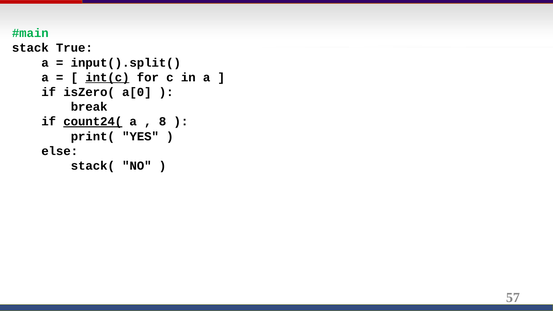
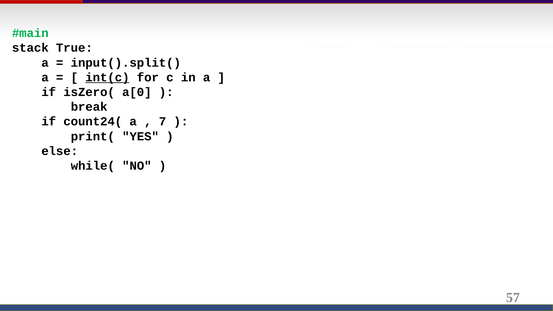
count24( underline: present -> none (93, 122)
8: 8 -> 7 (163, 122)
stack(: stack( -> while( (93, 166)
